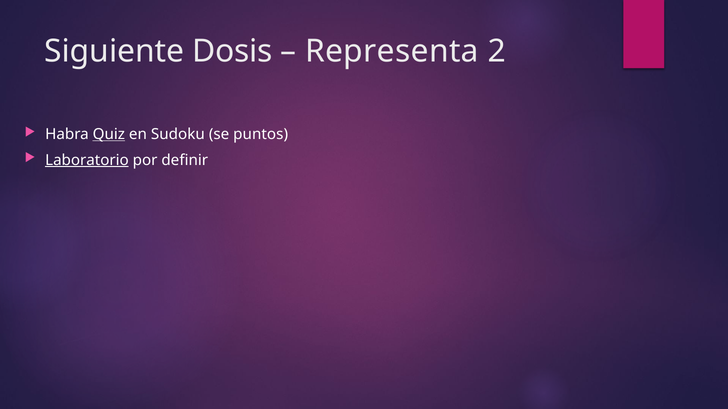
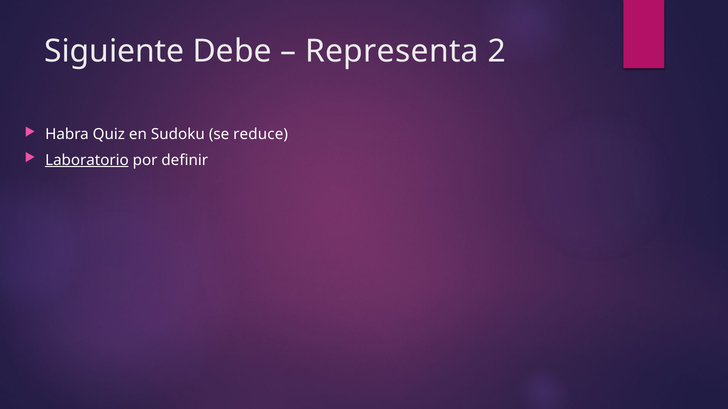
Dosis: Dosis -> Debe (232, 51)
Quiz underline: present -> none (109, 134)
puntos: puntos -> reduce (261, 134)
